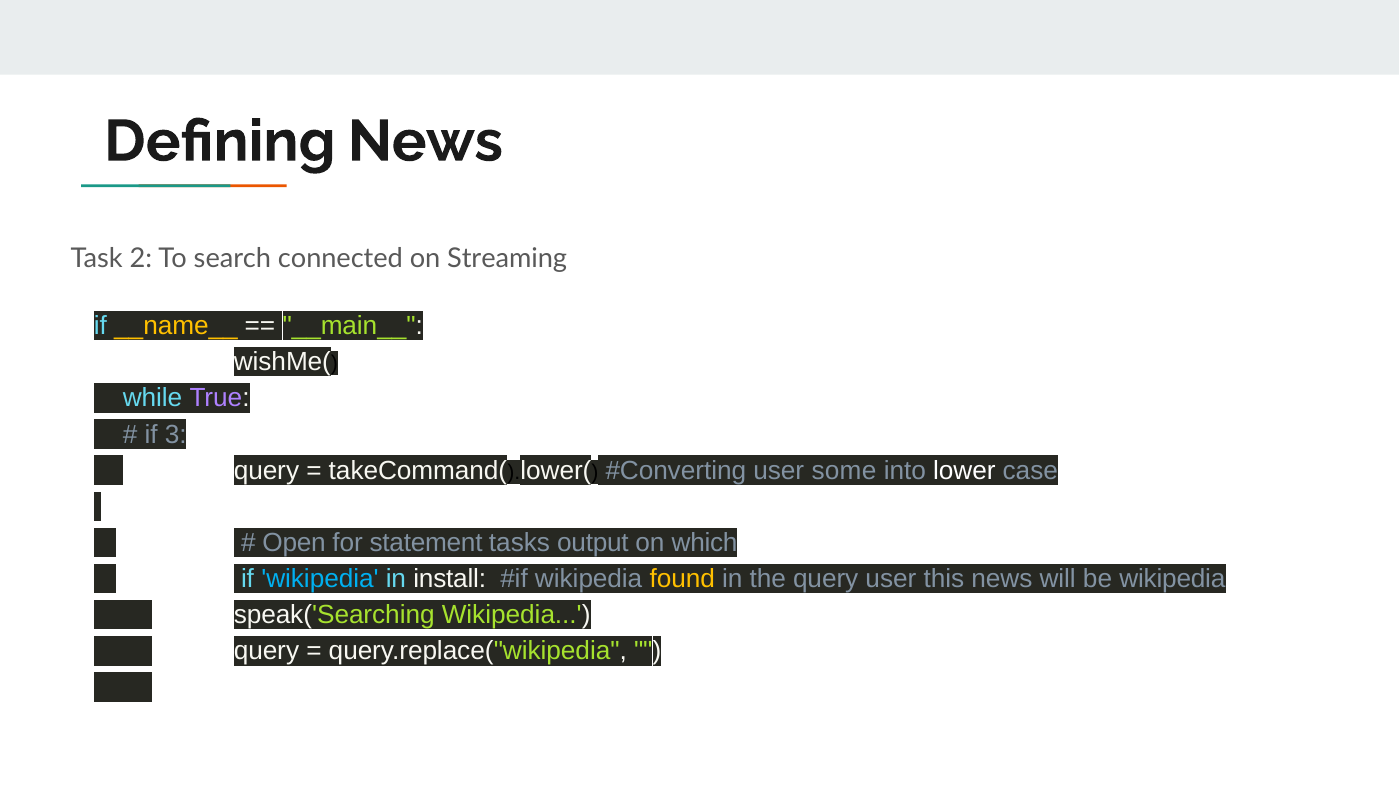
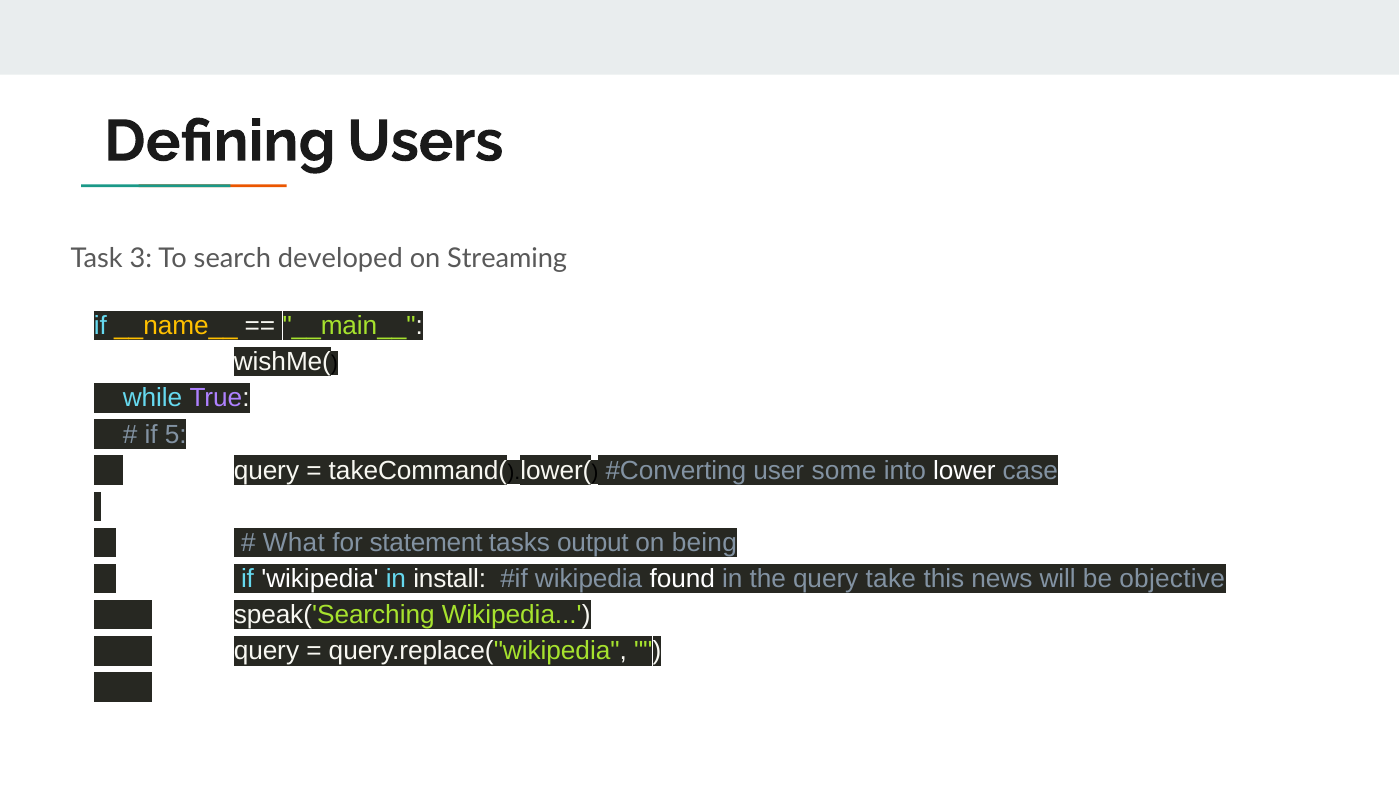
Defining News: News -> Users (425, 141)
2: 2 -> 3 (141, 258)
connected: connected -> developed (340, 258)
3: 3 -> 5 (176, 434)
Open: Open -> What (294, 543)
which: which -> being (704, 543)
wikipedia colour: light blue -> white (320, 579)
found colour: yellow -> white (682, 579)
query user: user -> take (891, 579)
be wikipedia: wikipedia -> objective (1172, 579)
